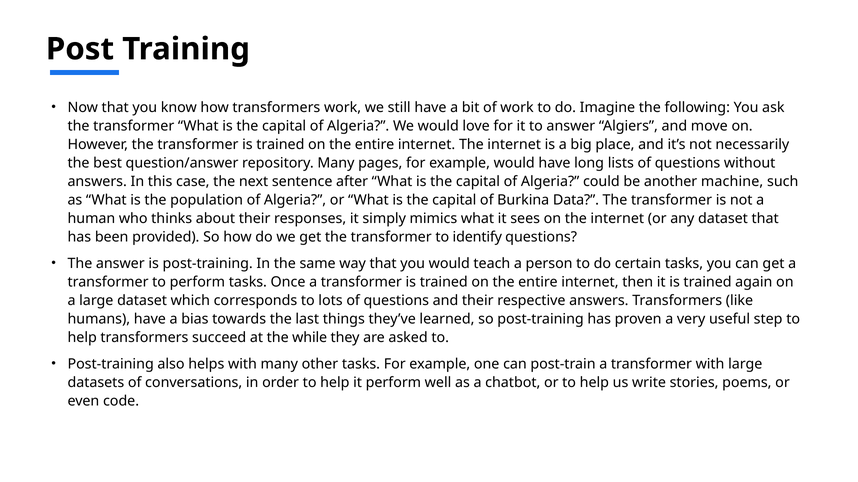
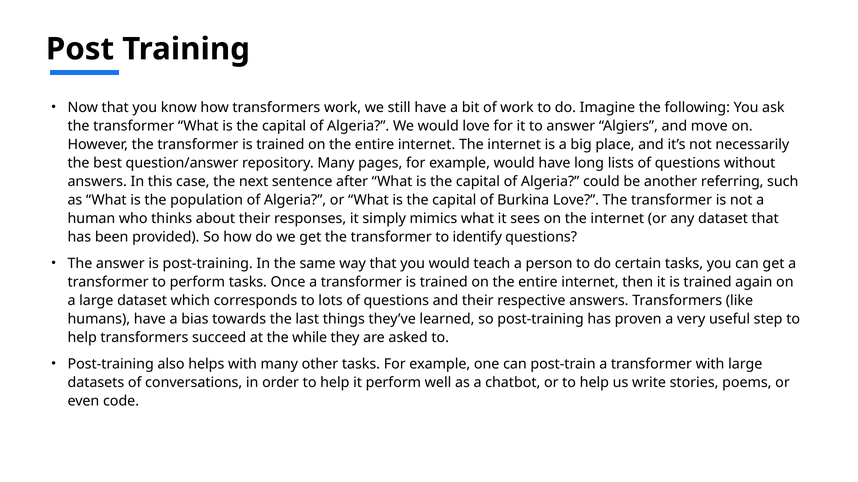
machine: machine -> referring (732, 182)
Burkina Data: Data -> Love (576, 200)
